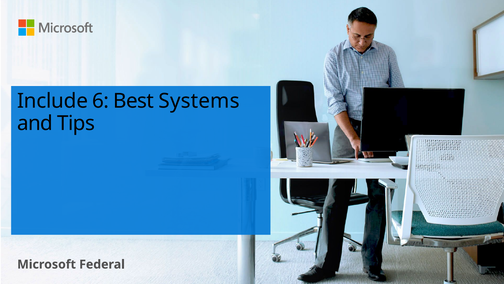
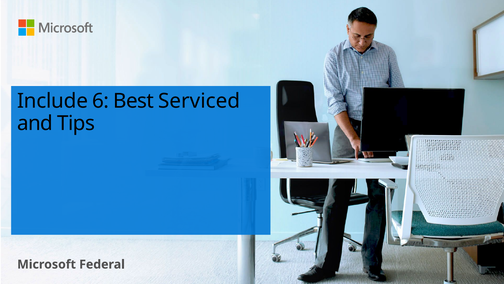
Systems: Systems -> Serviced (199, 101)
